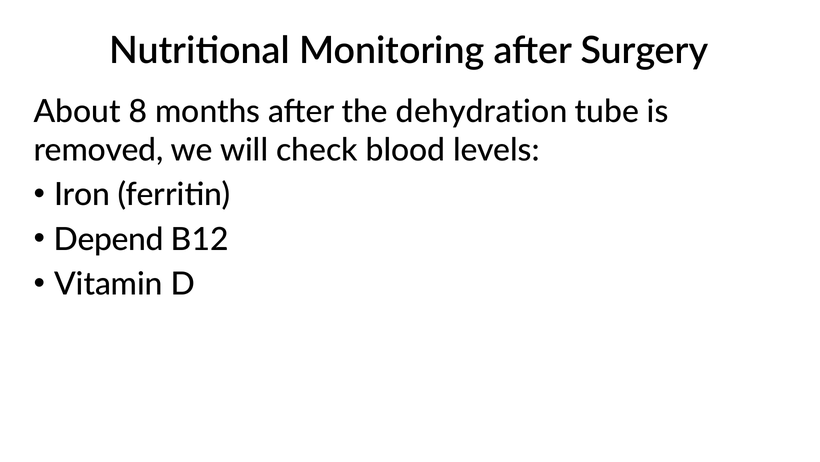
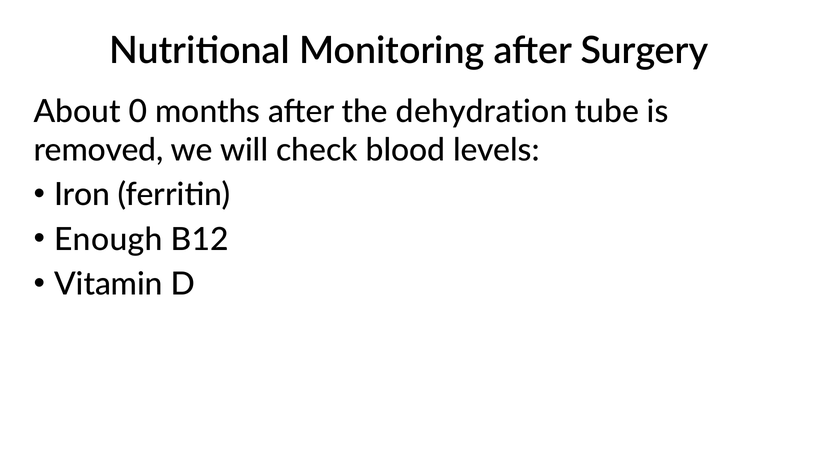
8: 8 -> 0 (138, 112)
Depend: Depend -> Enough (108, 239)
